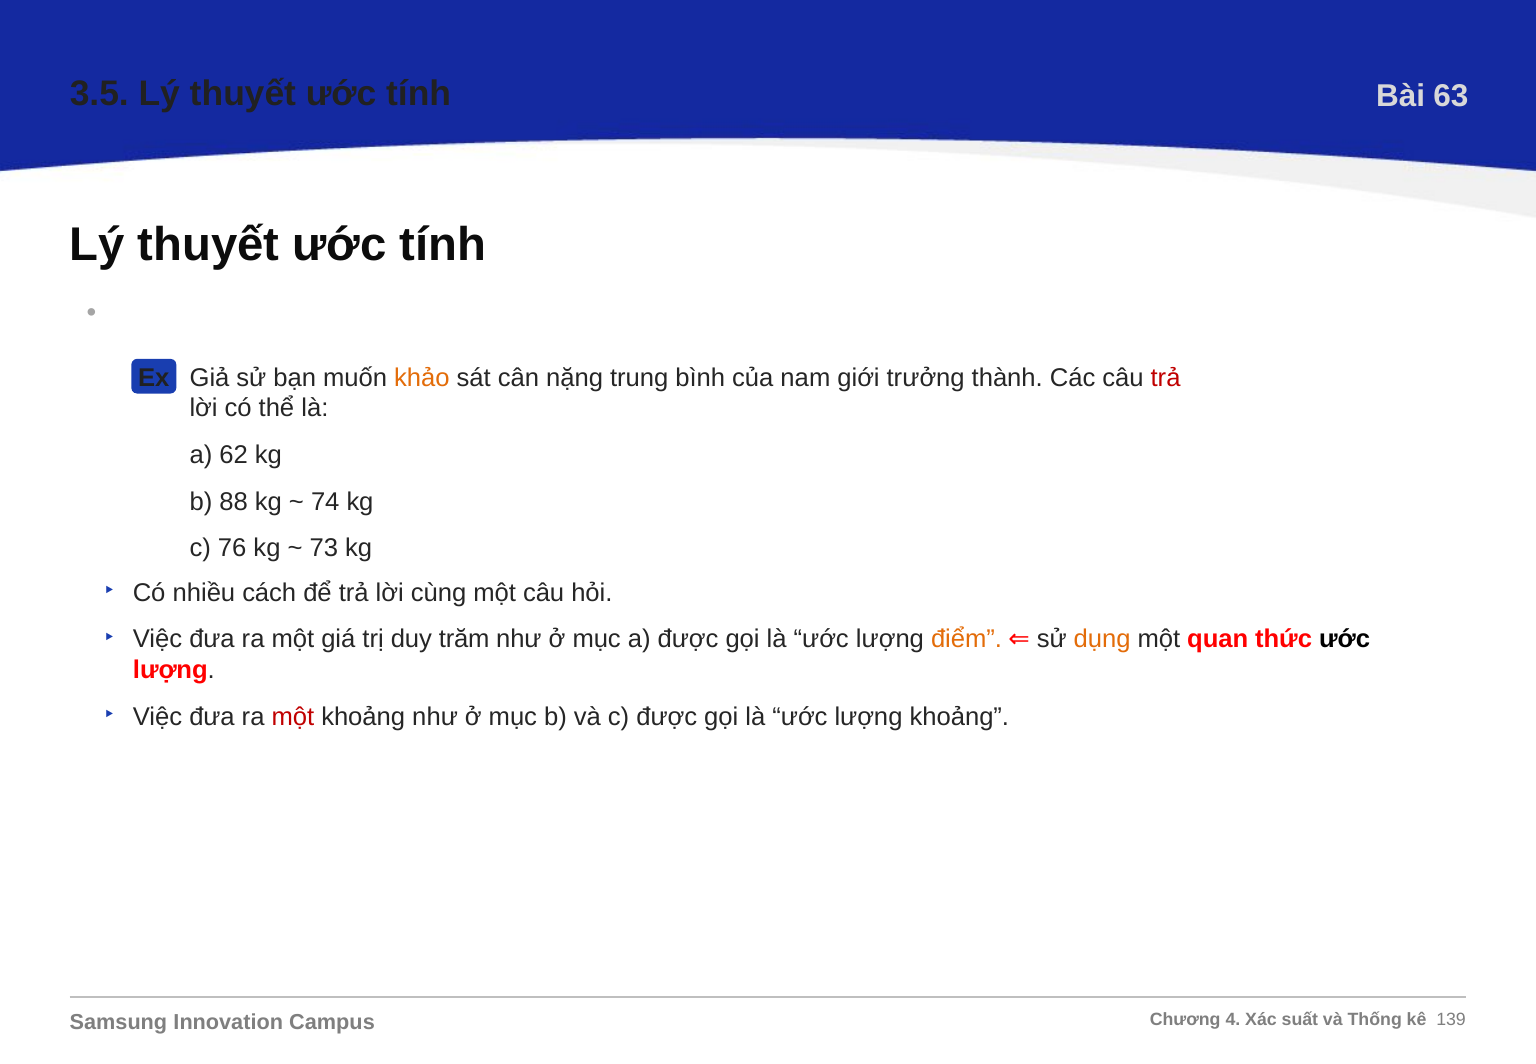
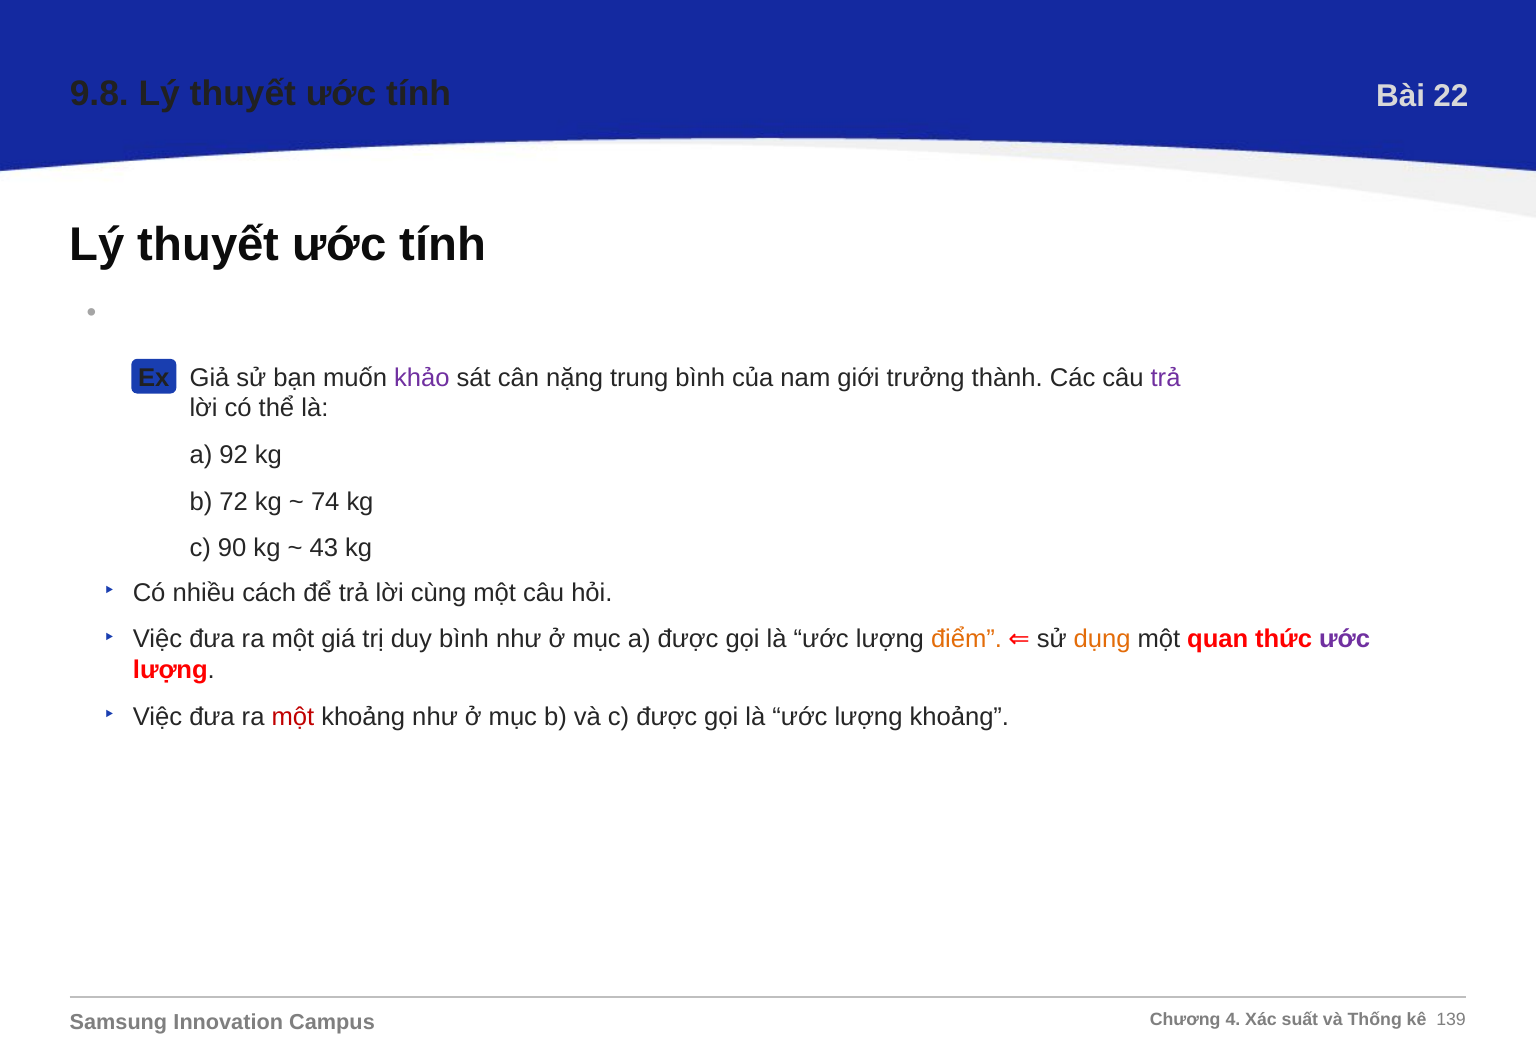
3.5: 3.5 -> 9.8 (99, 93)
63: 63 -> 22 (1451, 96)
khảo colour: orange -> purple (422, 378)
trả colour: red -> purple (1166, 378)
62: 62 -> 92 (234, 455)
88: 88 -> 72 (234, 501)
76: 76 -> 90 (232, 548)
73: 73 -> 43 (324, 548)
duy trăm: trăm -> bình (464, 639)
ước colour: black -> purple (1345, 639)
